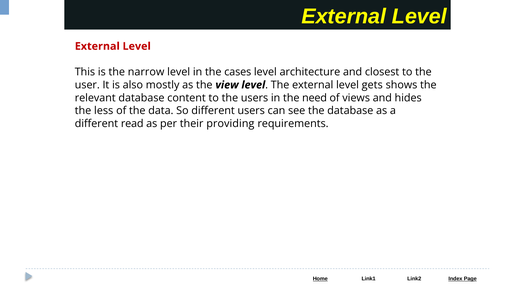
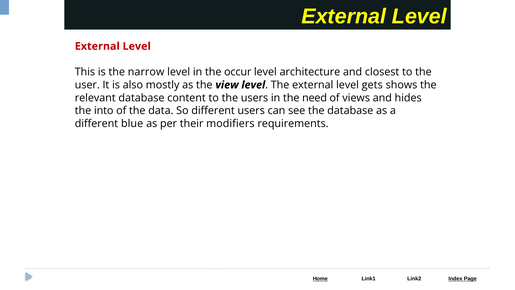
cases: cases -> occur (238, 72)
less: less -> into (104, 111)
read: read -> blue (132, 123)
providing: providing -> modifiers (230, 123)
